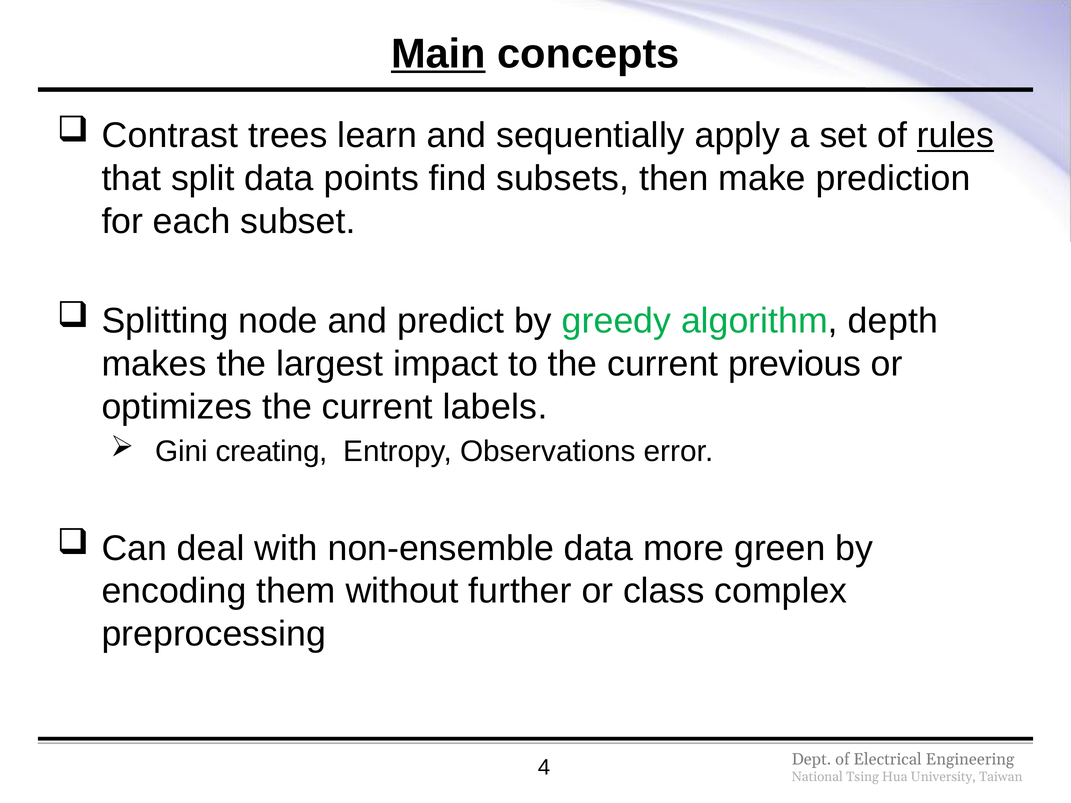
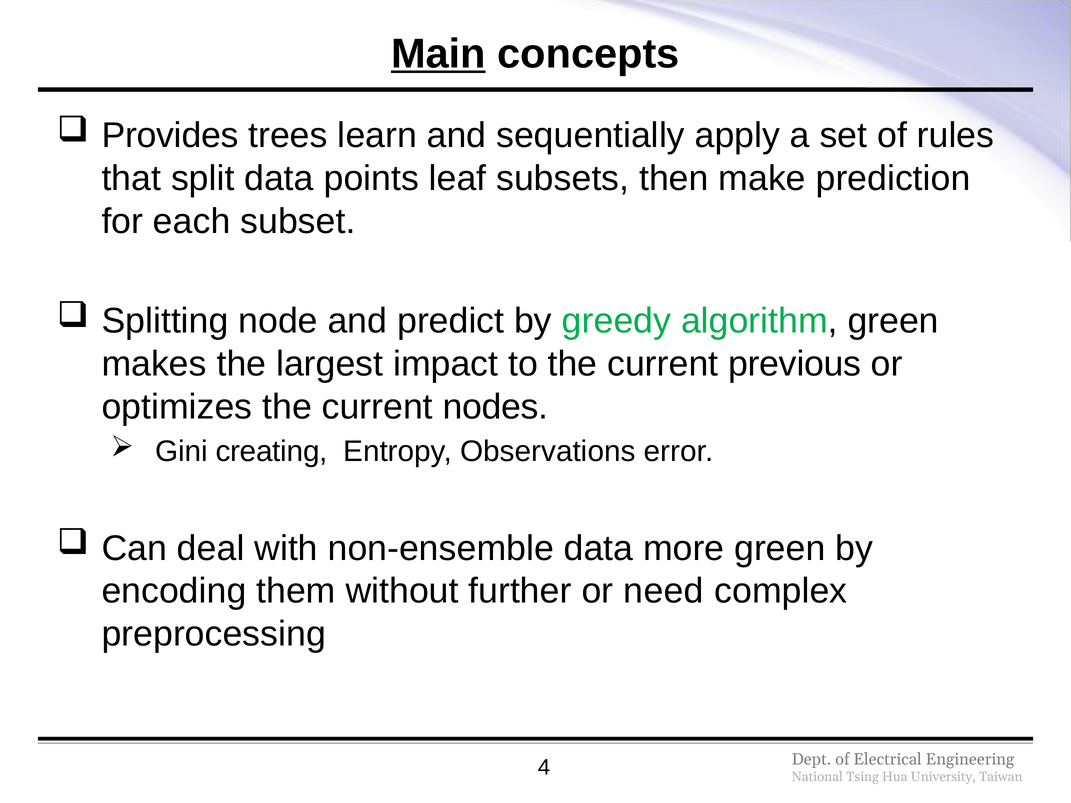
Contrast: Contrast -> Provides (170, 136)
rules underline: present -> none (956, 136)
find: find -> leaf (458, 178)
algorithm depth: depth -> green (893, 321)
labels: labels -> nodes (495, 407)
class: class -> need (664, 591)
